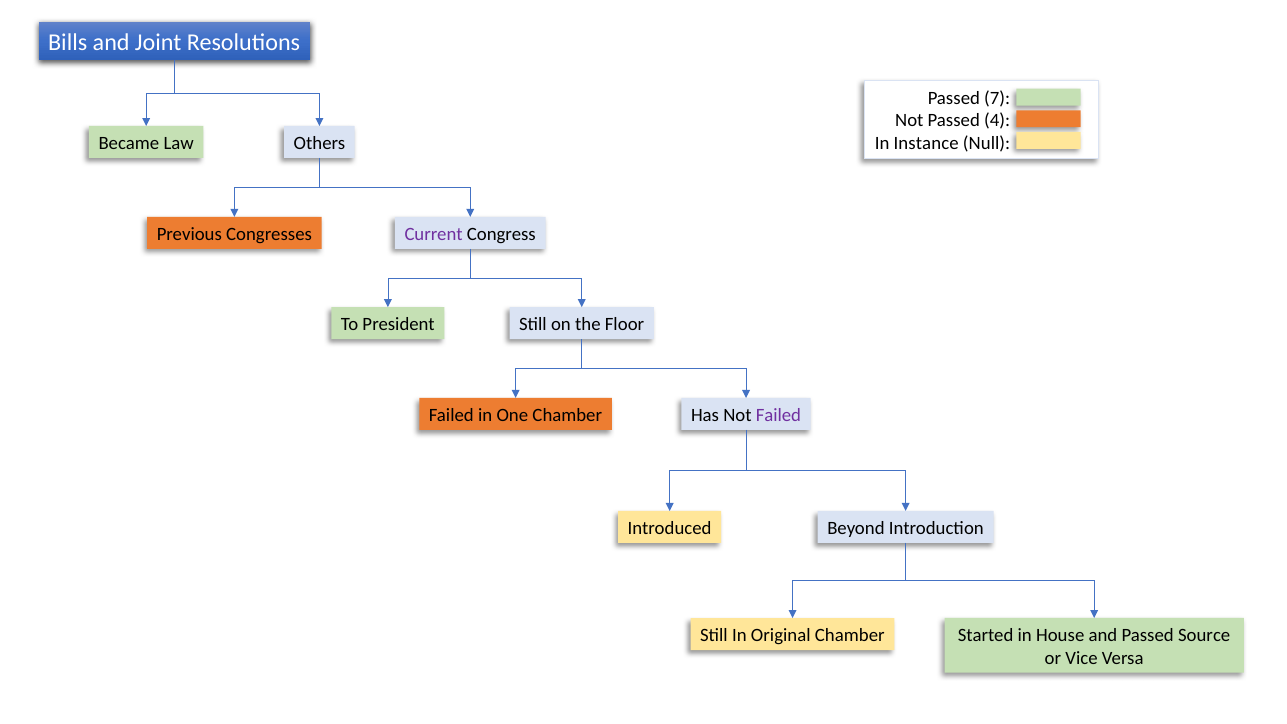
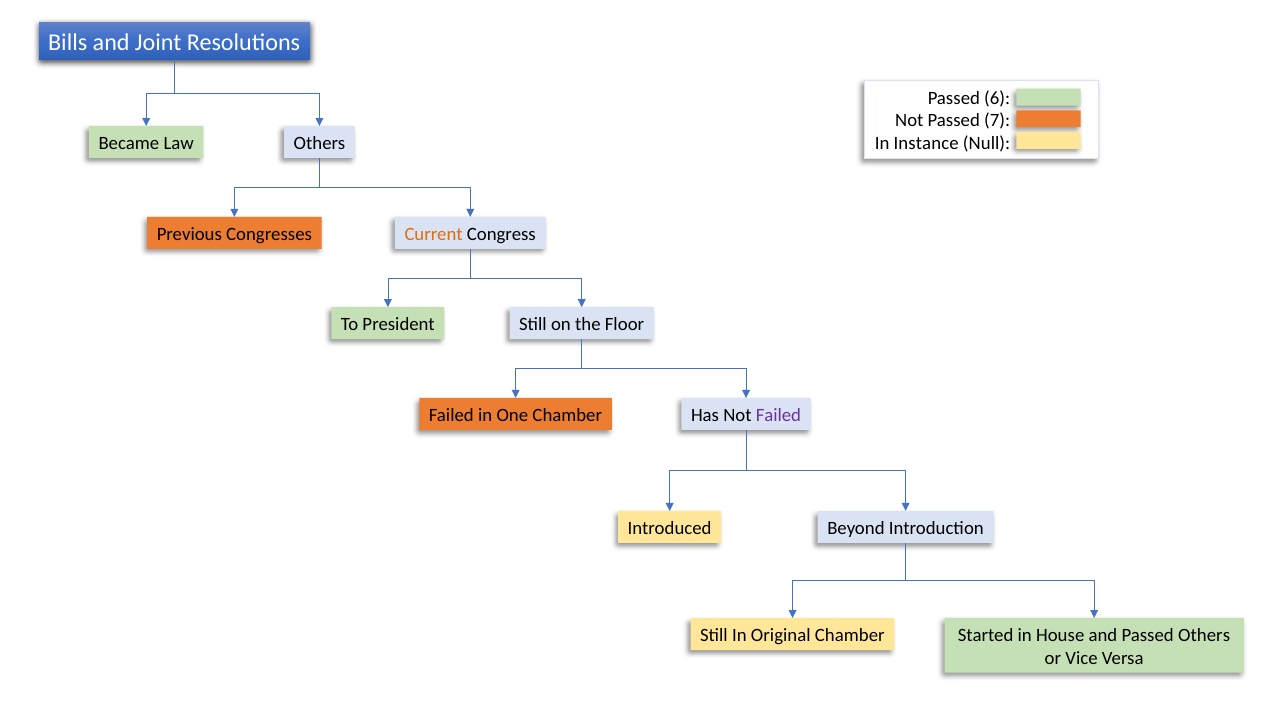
7: 7 -> 6 (997, 98)
4: 4 -> 7 (997, 120)
Current colour: purple -> orange (434, 234)
Passed Source: Source -> Others (1204, 635)
